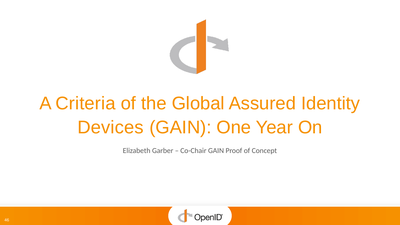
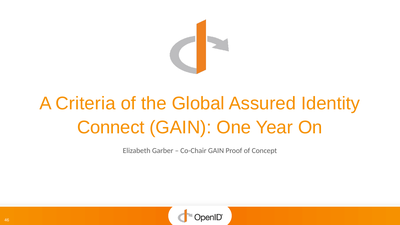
Devices: Devices -> Connect (111, 127)
